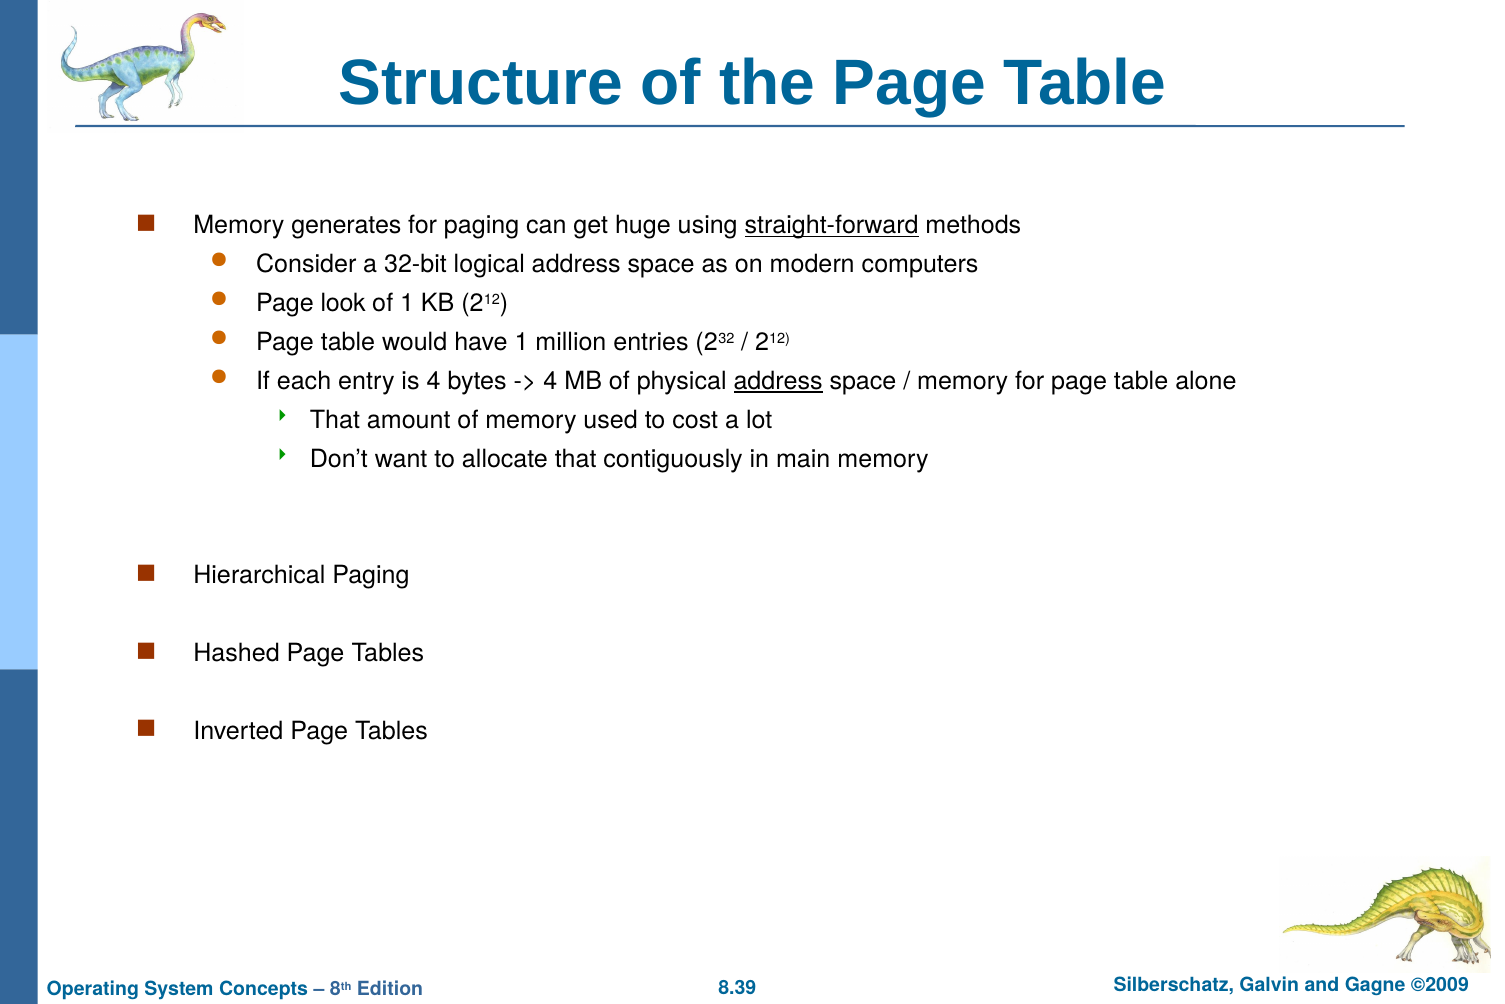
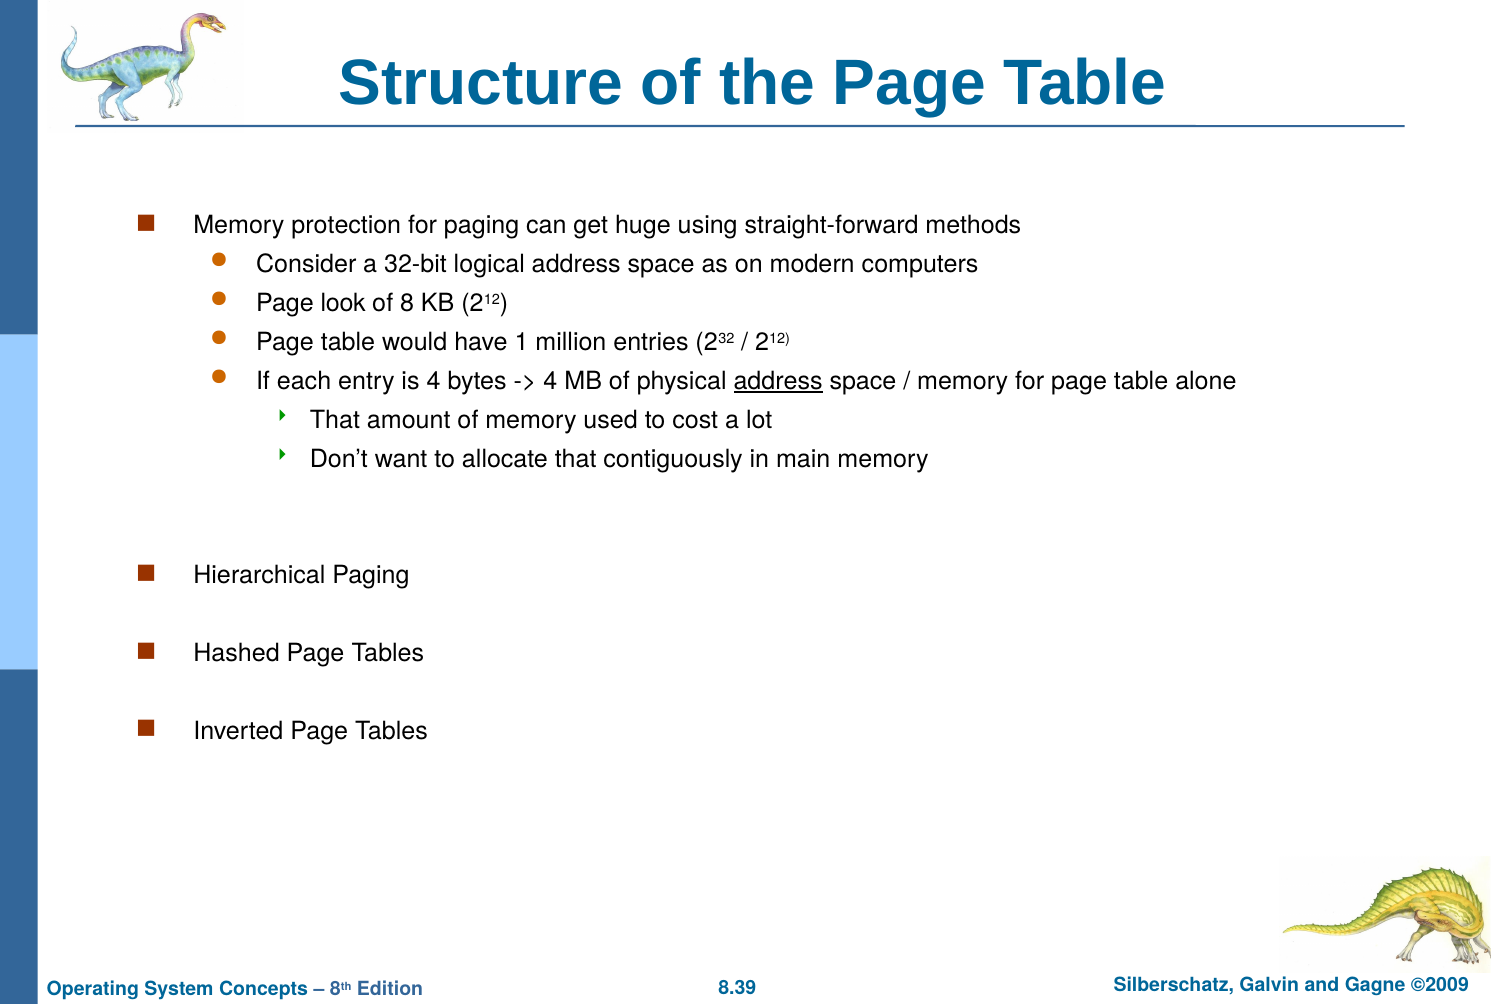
generates: generates -> protection (346, 225)
straight-forward underline: present -> none (832, 225)
of 1: 1 -> 8 (407, 303)
